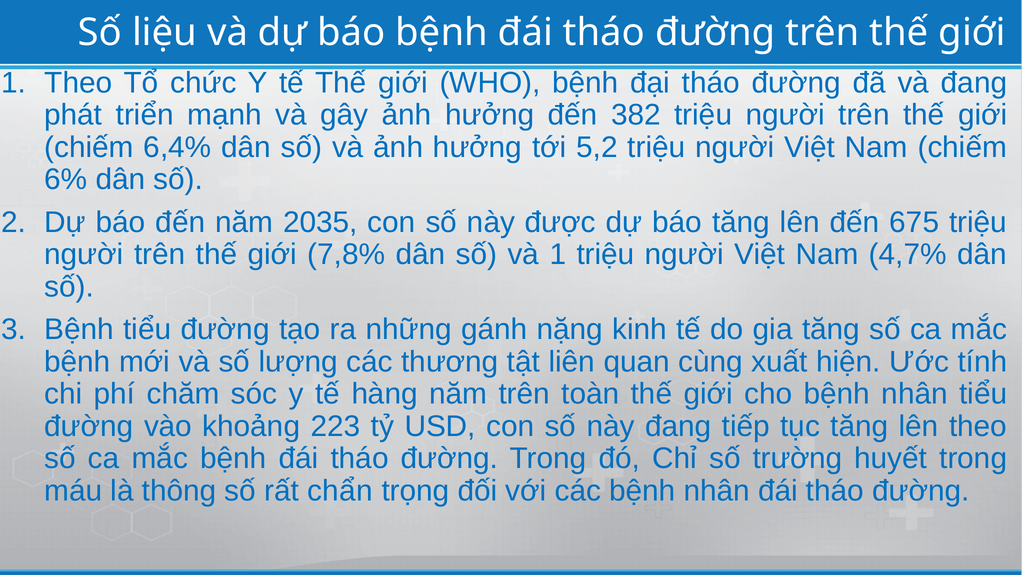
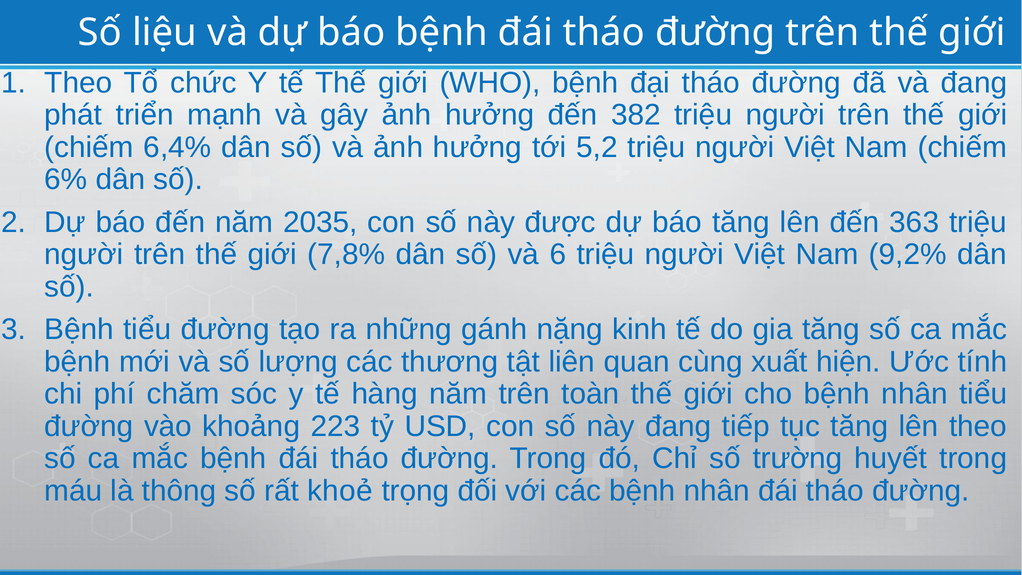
675: 675 -> 363 (914, 222)
và 1: 1 -> 6 (558, 255)
4,7%: 4,7% -> 9,2% (908, 255)
chẩn: chẩn -> khoẻ (340, 491)
